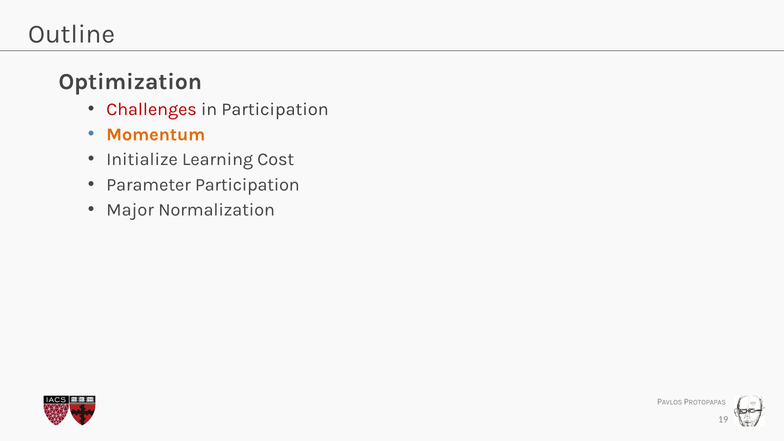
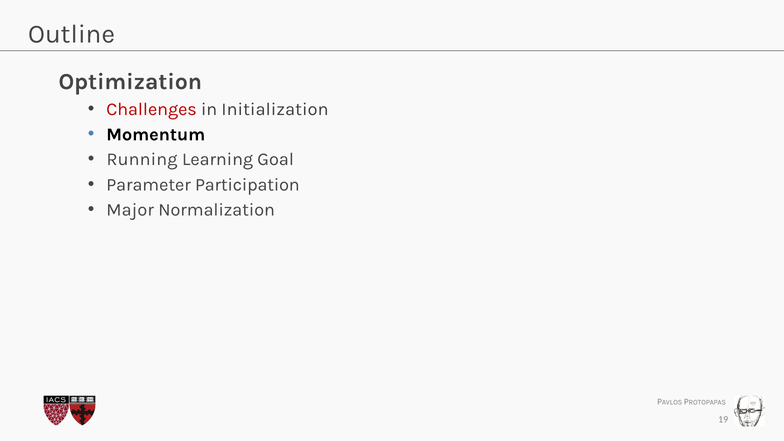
in Participation: Participation -> Initialization (275, 109)
Momentum colour: orange -> black (156, 134)
Initialize: Initialize -> Running (142, 160)
Cost: Cost -> Goal (276, 160)
